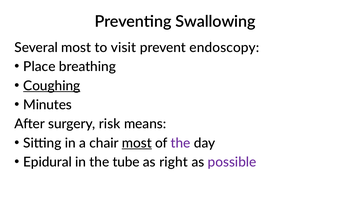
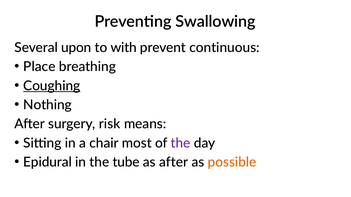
Several most: most -> upon (76, 48)
visit: visit -> with (124, 48)
endoscopy: endoscopy -> continuous (224, 48)
Minutes: Minutes -> Nothing (47, 105)
most underline: present -> none (137, 143)
as right: right -> after (174, 163)
possible colour: purple -> orange (232, 163)
